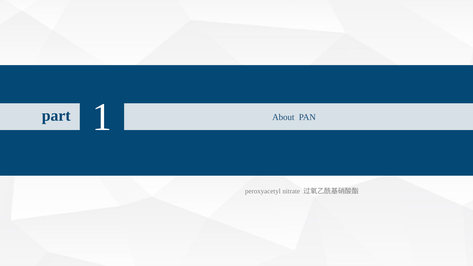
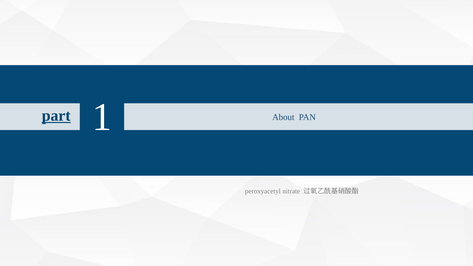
part underline: none -> present (56, 116)
